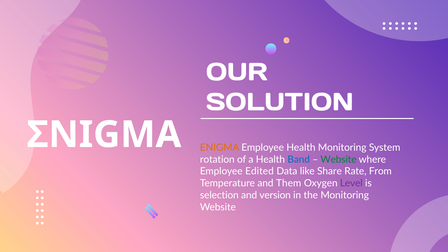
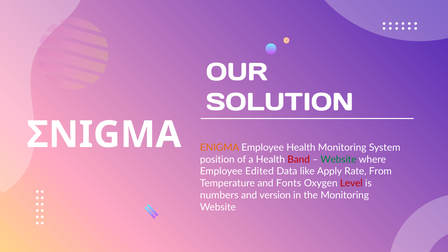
rotation: rotation -> position (217, 159)
Band colour: blue -> red (299, 159)
Share: Share -> Apply (330, 171)
Them: Them -> Fonts (289, 183)
Level colour: purple -> red (351, 183)
selection: selection -> numbers (219, 195)
